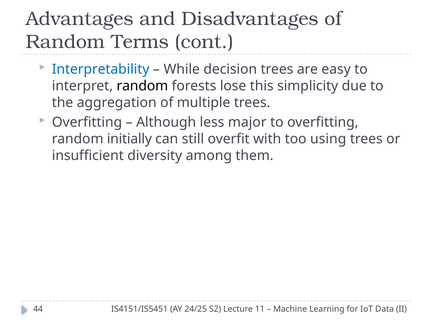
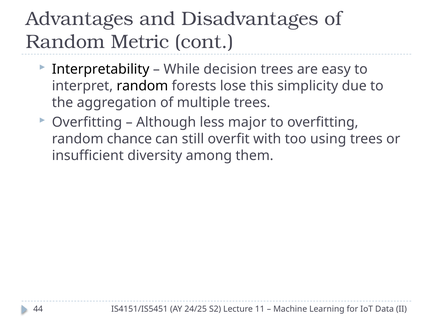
Terms: Terms -> Metric (140, 42)
Interpretability colour: blue -> black (101, 69)
initially: initially -> chance (129, 139)
